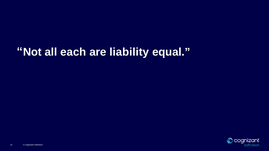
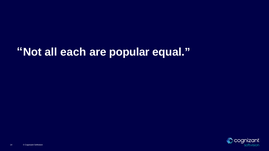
liability: liability -> popular (129, 52)
